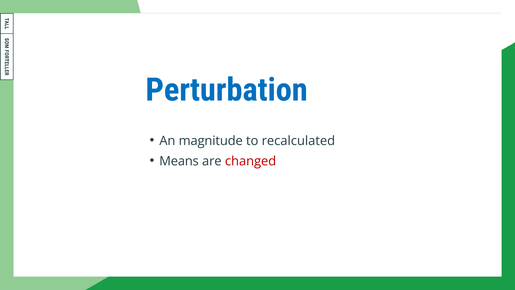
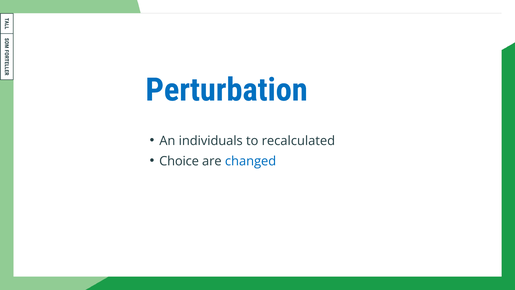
magnitude: magnitude -> individuals (211, 141)
Means: Means -> Choice (179, 161)
changed colour: red -> blue (251, 161)
